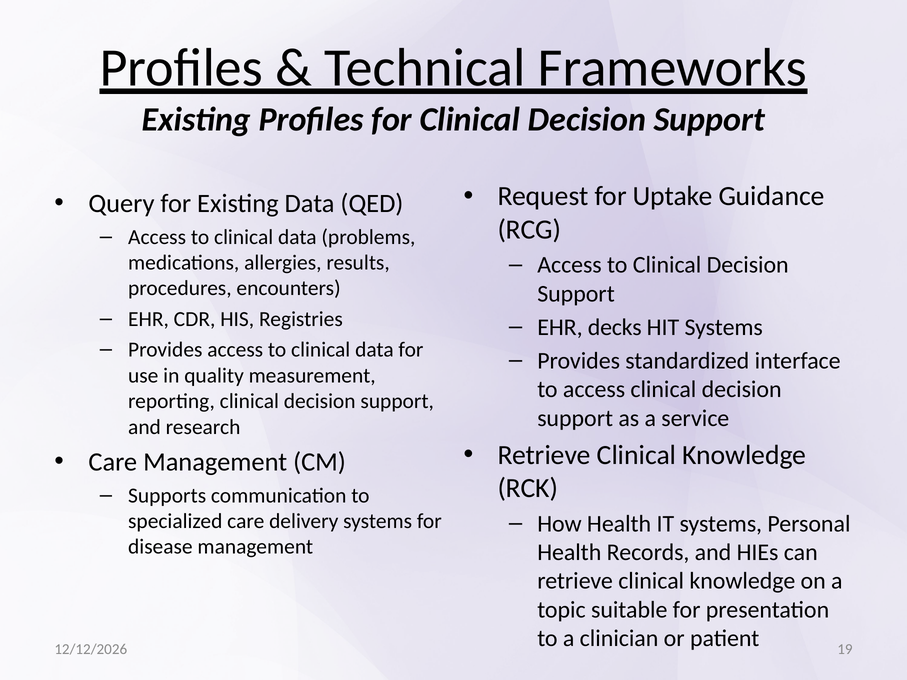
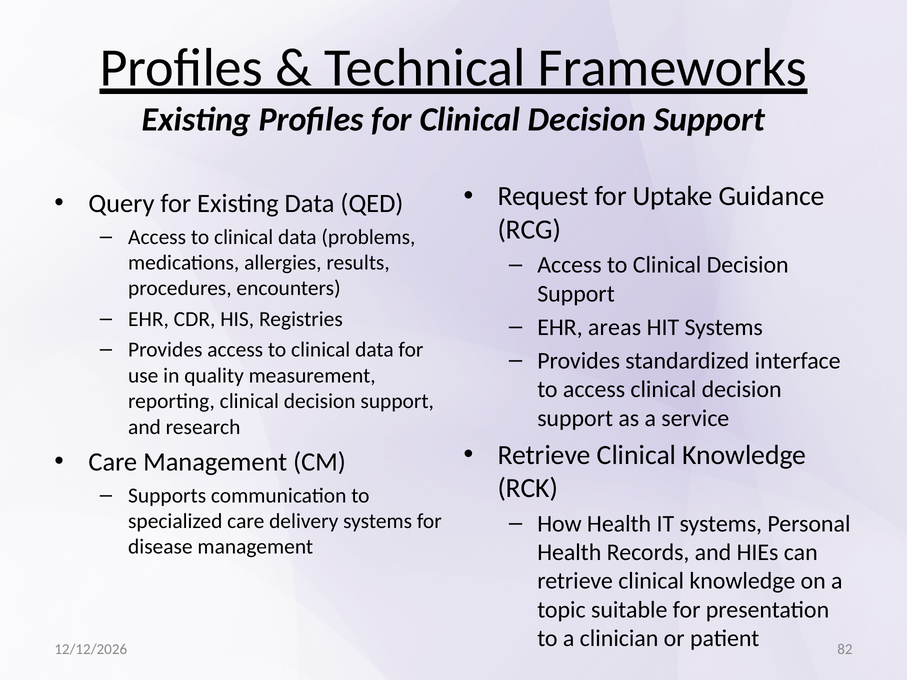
decks: decks -> areas (615, 327)
19: 19 -> 82 (845, 649)
